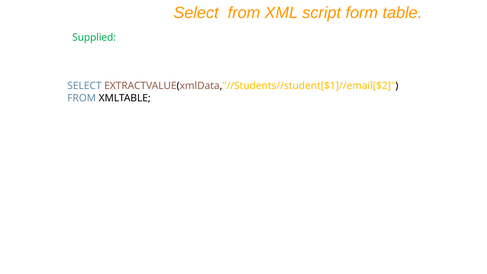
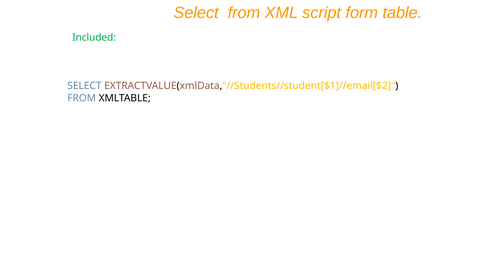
Supplied: Supplied -> Included (94, 37)
